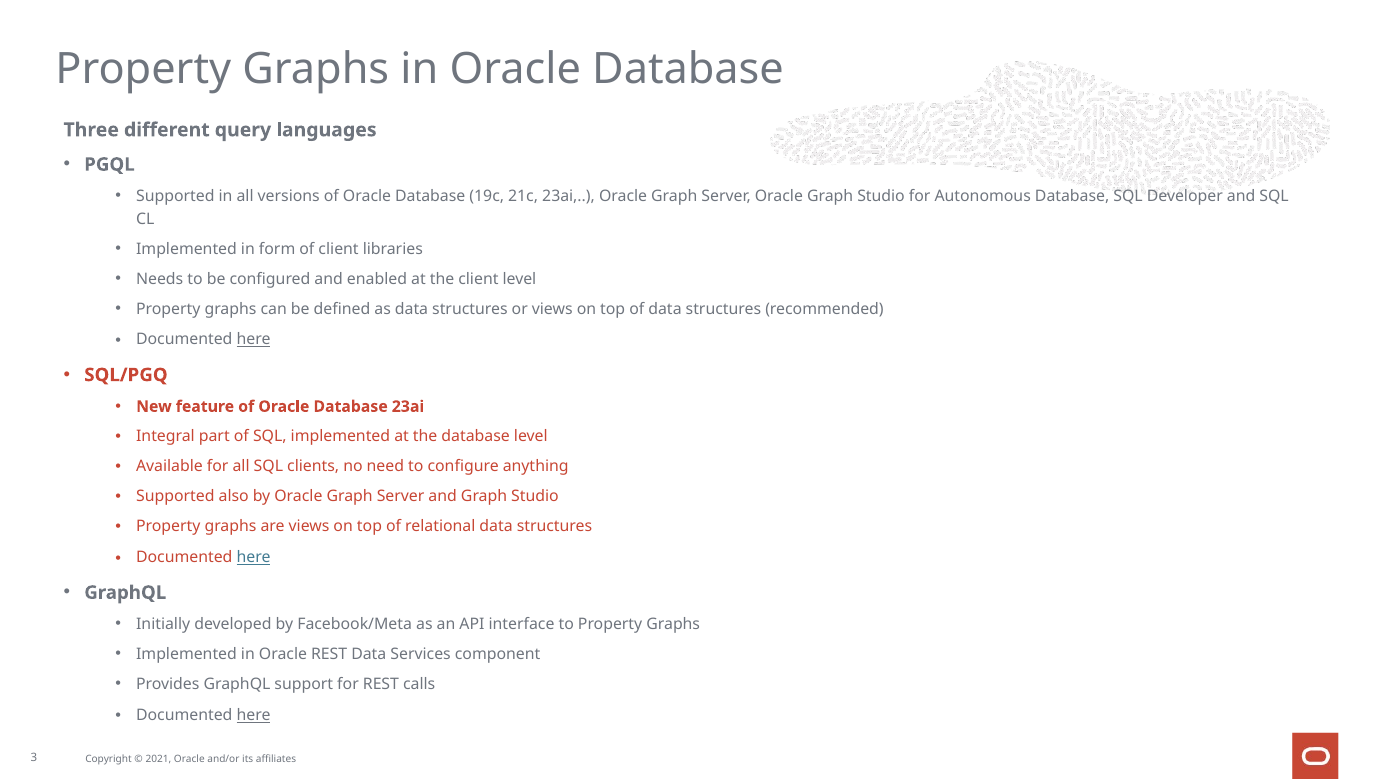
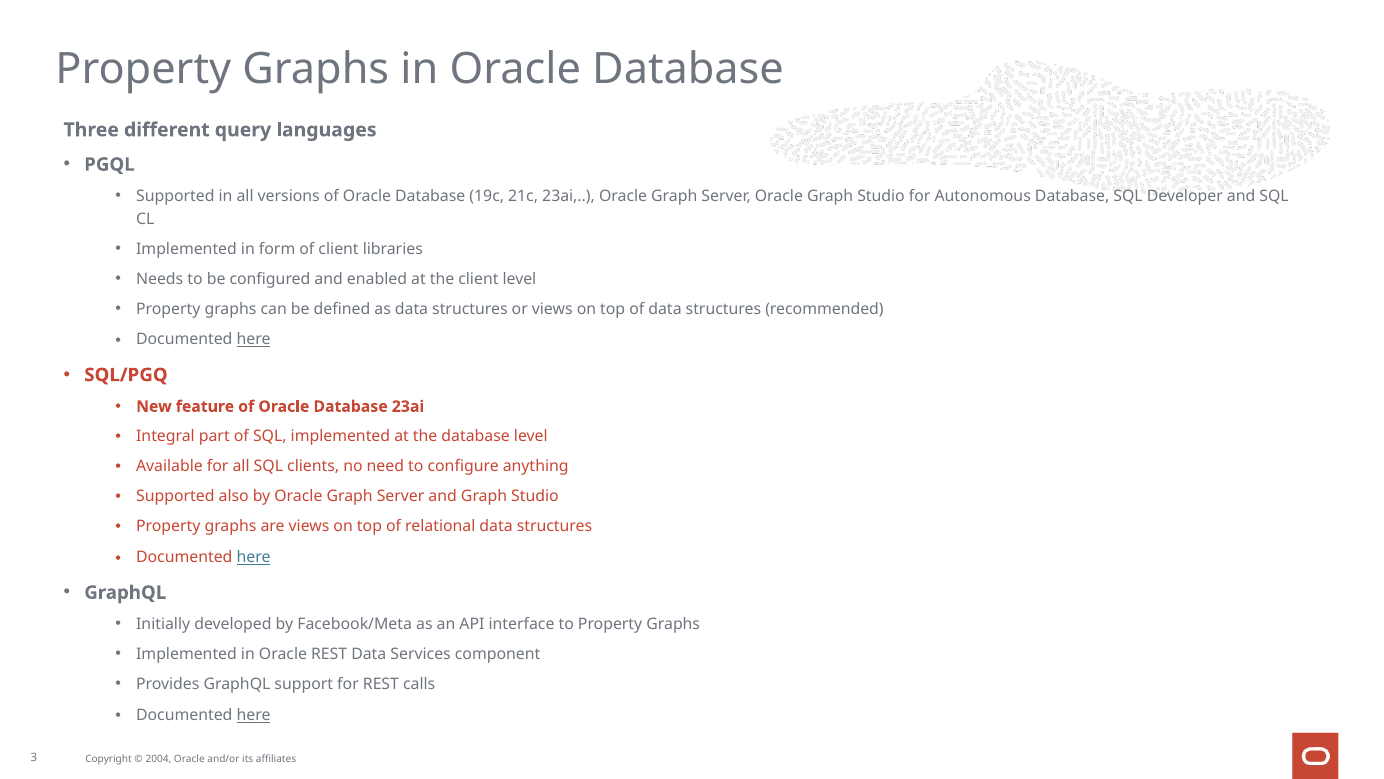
2021: 2021 -> 2004 (158, 759)
